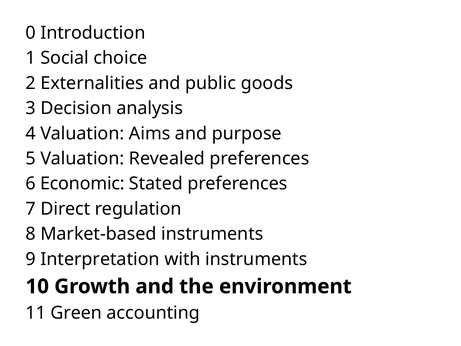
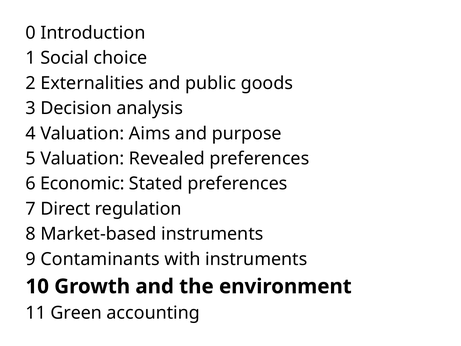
Interpretation: Interpretation -> Contaminants (100, 259)
